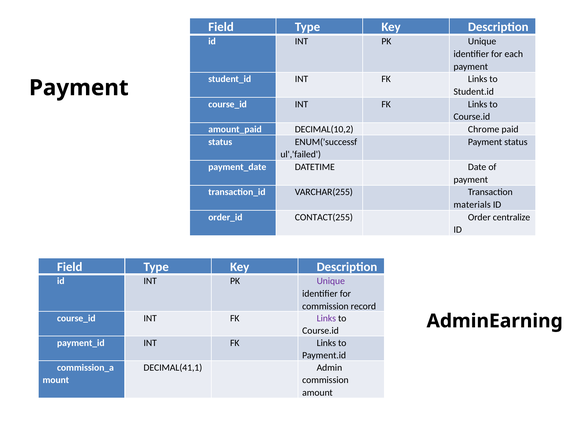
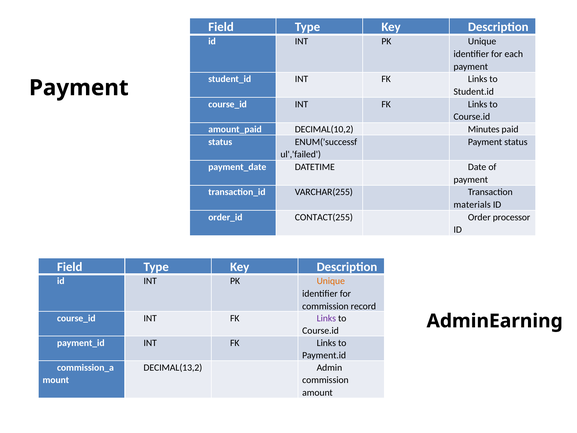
Chrome: Chrome -> Minutes (484, 129)
centralize: centralize -> processor (511, 217)
Unique colour: purple -> orange (331, 281)
DECIMAL(41,1: DECIMAL(41,1 -> DECIMAL(13,2 (173, 367)
